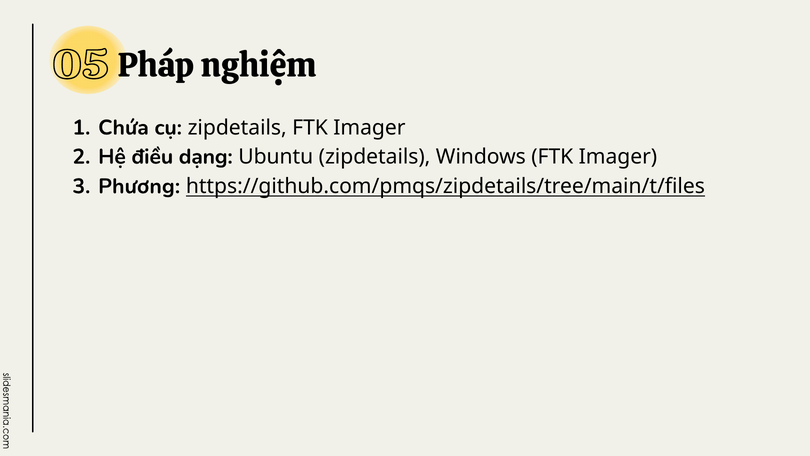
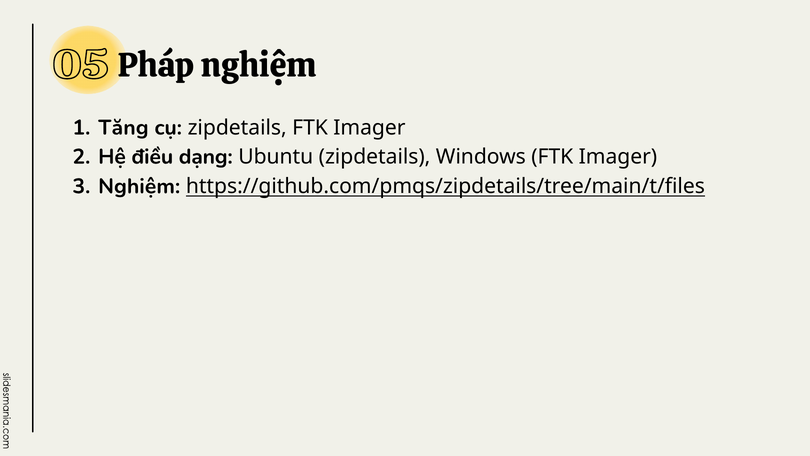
Chứa: Chứa -> Tăng (123, 127)
Phương: Phương -> Nghiệm (139, 186)
